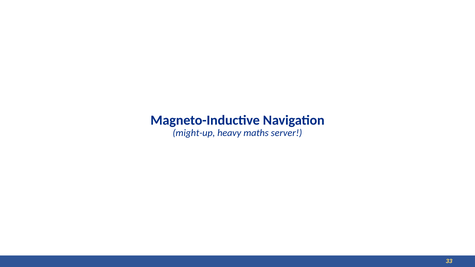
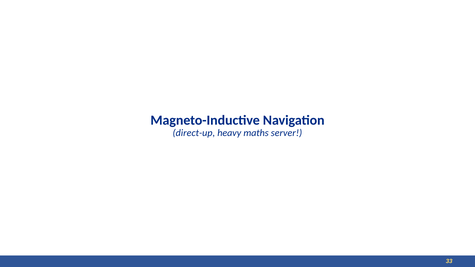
might-up: might-up -> direct-up (194, 133)
